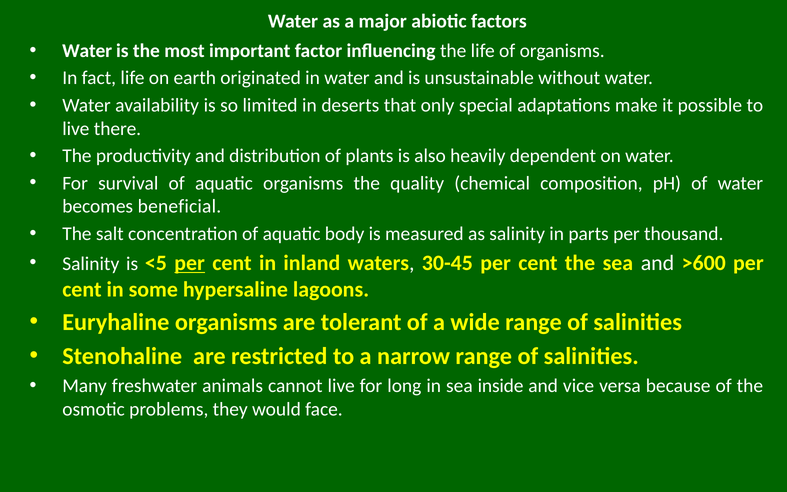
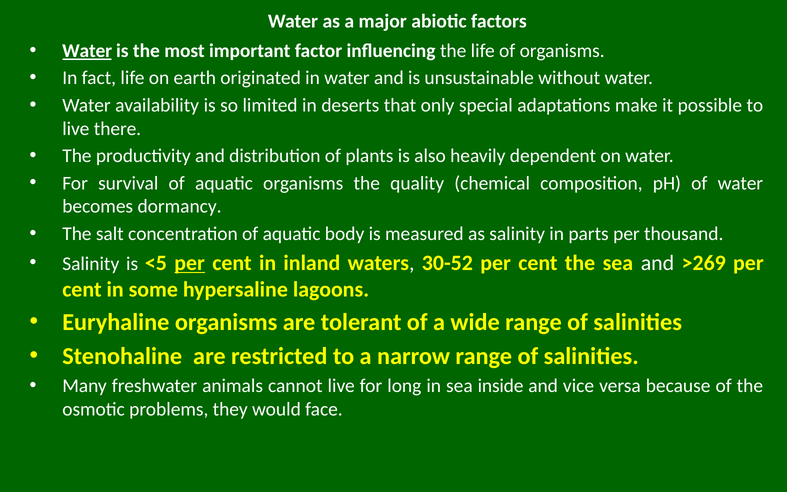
Water underline: none -> present (87, 51)
beneficial: beneficial -> dormancy (180, 206)
30-45: 30-45 -> 30-52 (447, 263)
>600: >600 -> >269 (704, 263)
